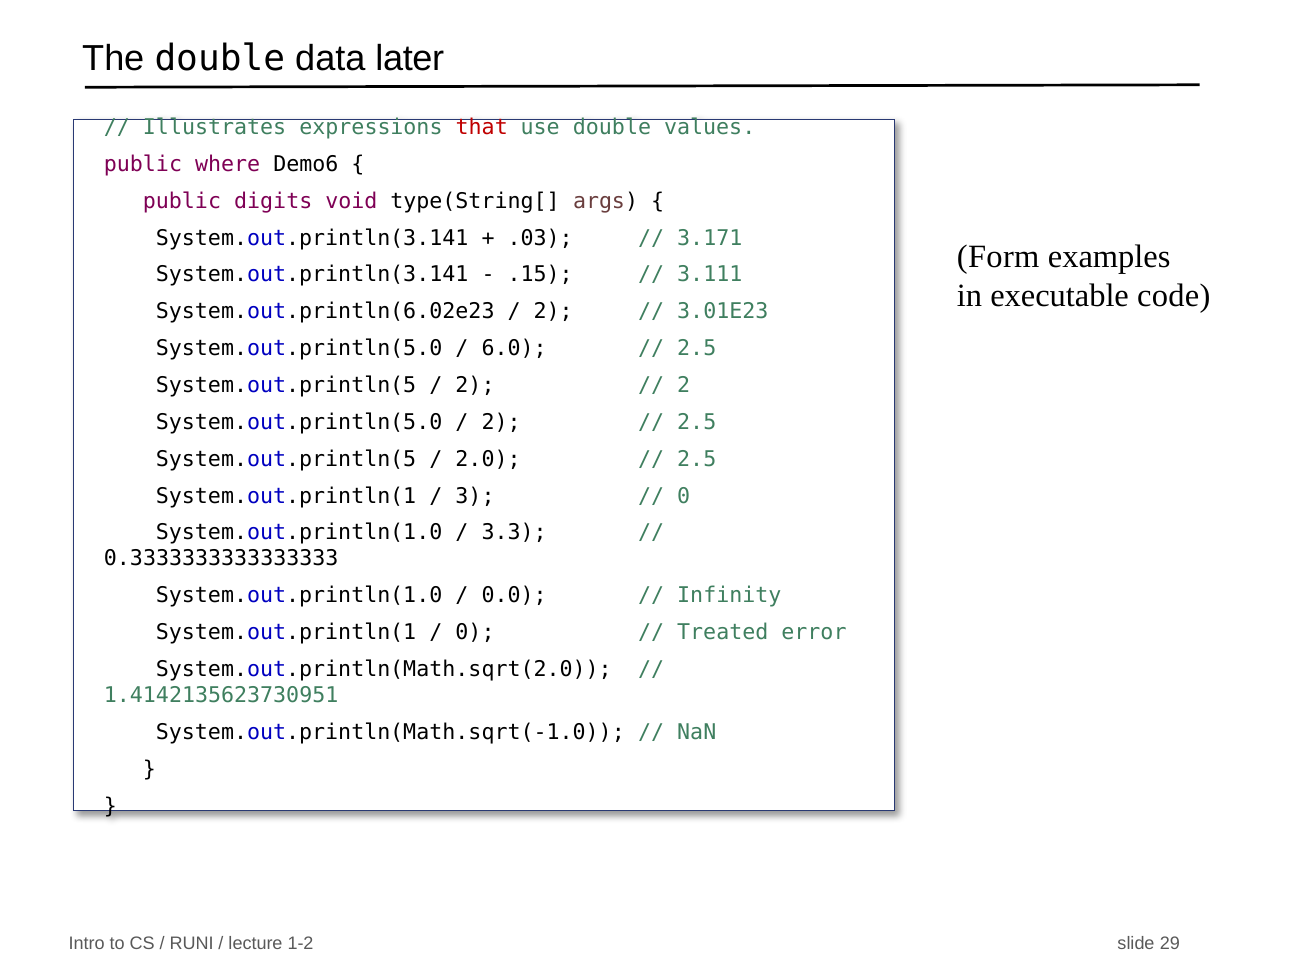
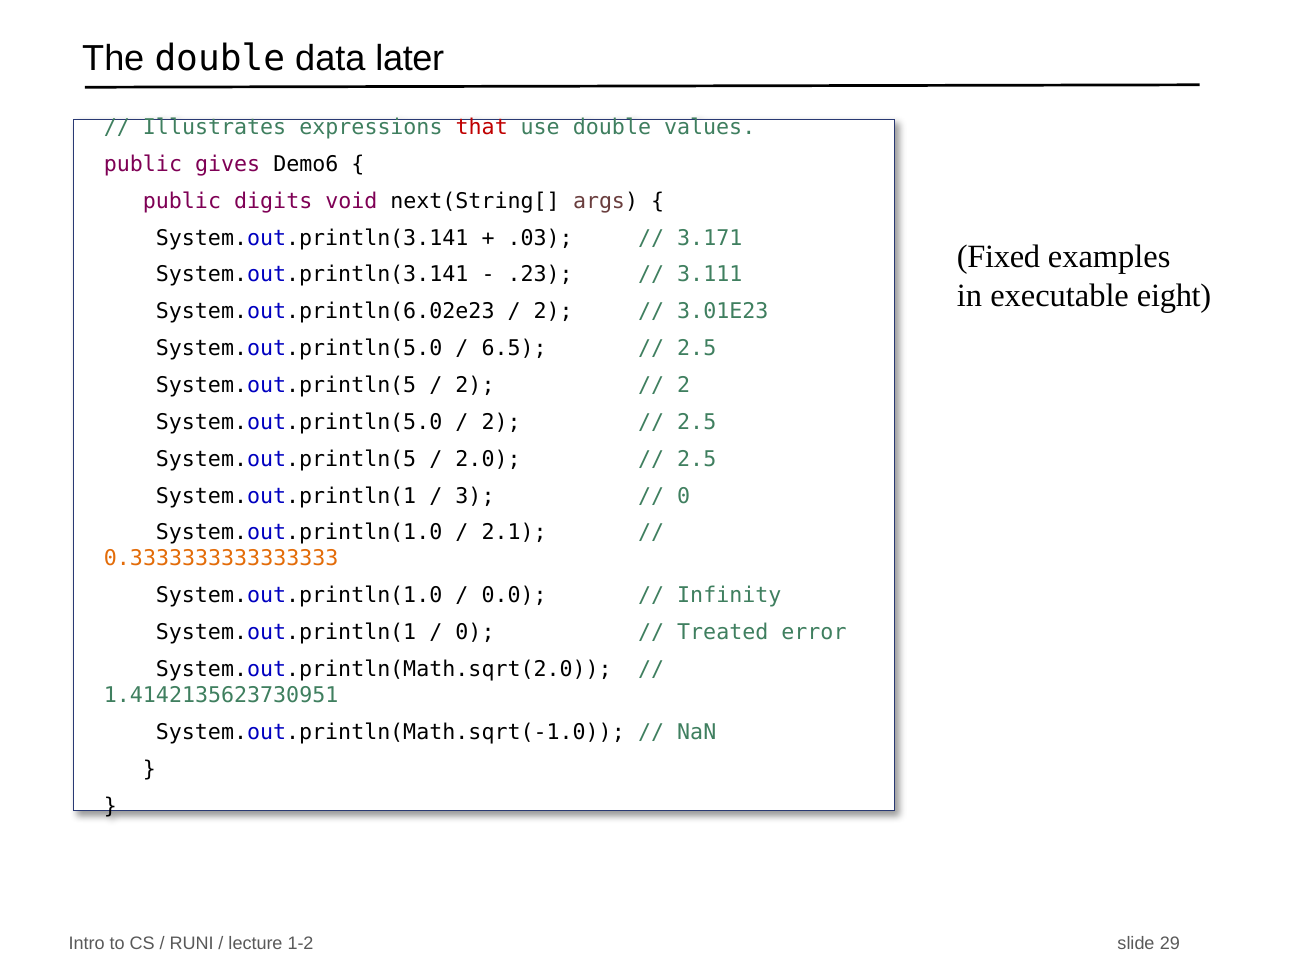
where: where -> gives (228, 164)
type(String[: type(String[ -> next(String[ (475, 201)
Form: Form -> Fixed (999, 257)
.15: .15 -> .23 (540, 275)
code: code -> eight (1174, 296)
6.0: 6.0 -> 6.5 (514, 349)
3.3: 3.3 -> 2.1 (514, 533)
0.3333333333333333 colour: black -> orange (221, 559)
